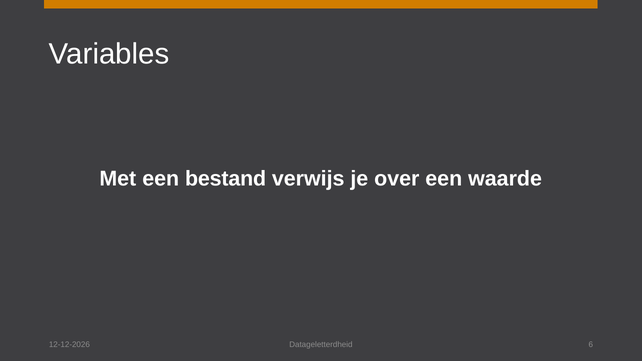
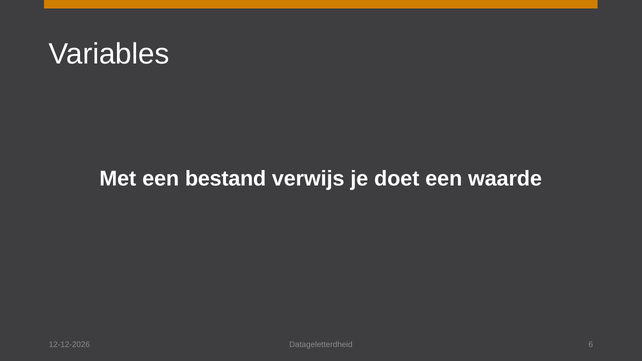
over: over -> doet (397, 179)
